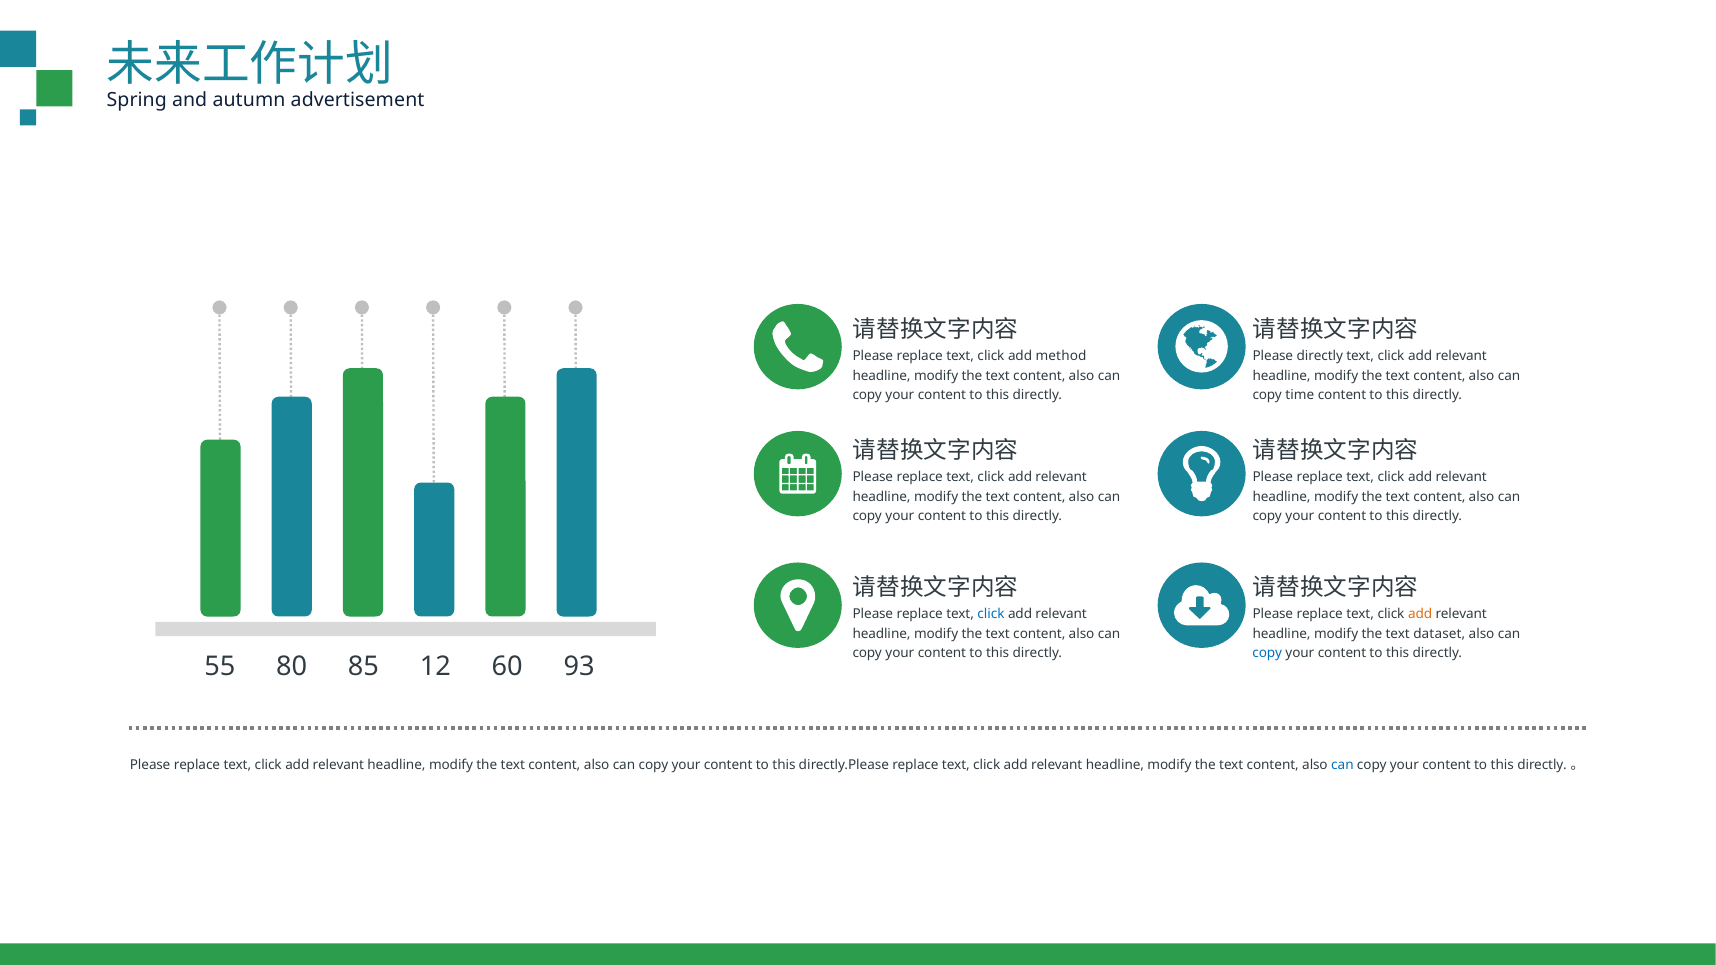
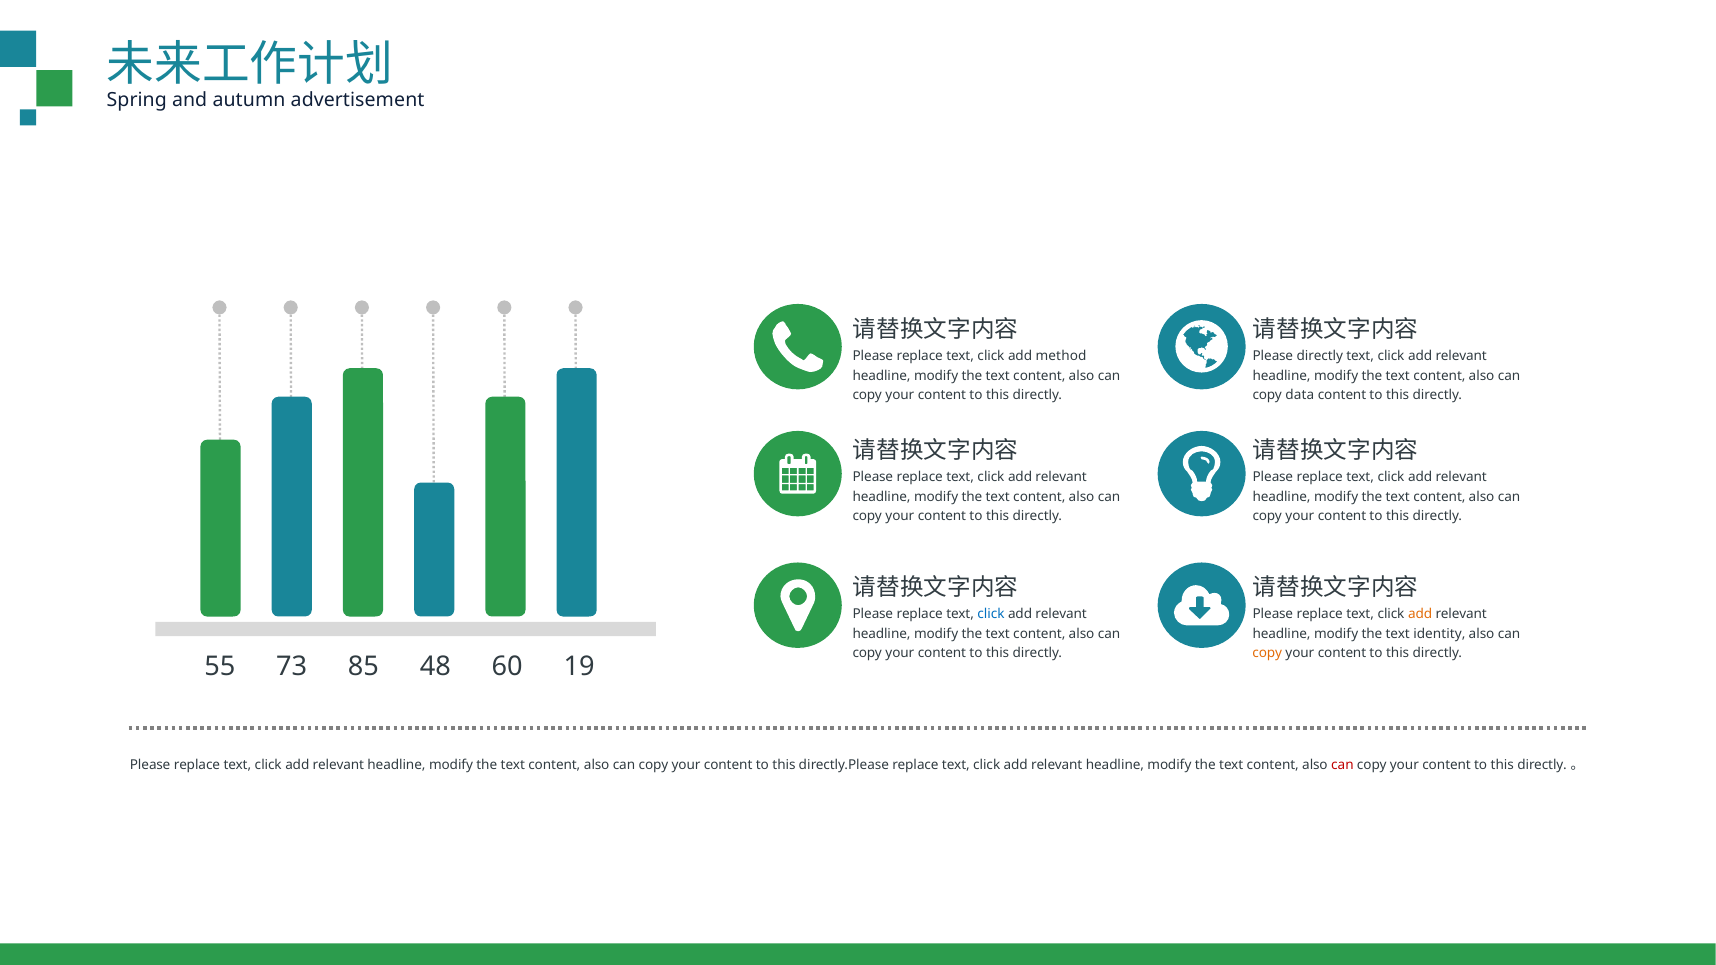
time: time -> data (1300, 395)
dataset: dataset -> identity (1439, 634)
copy colour: blue -> orange (1267, 653)
80: 80 -> 73 (292, 667)
12: 12 -> 48 (435, 667)
93: 93 -> 19 (579, 667)
can colour: blue -> red (1342, 766)
